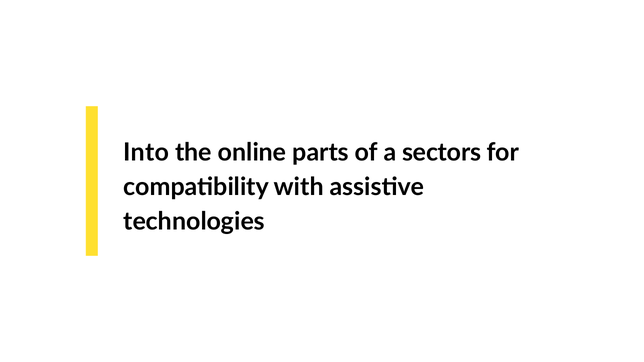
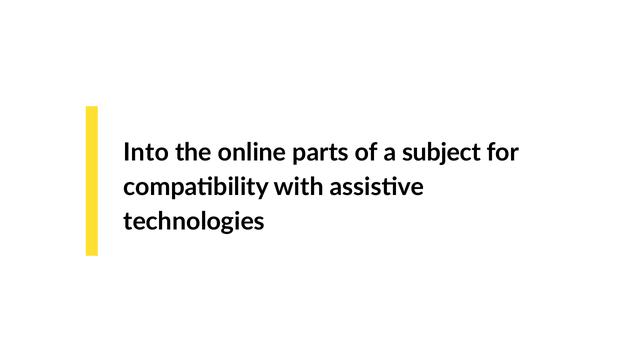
sectors: sectors -> subject (442, 153)
